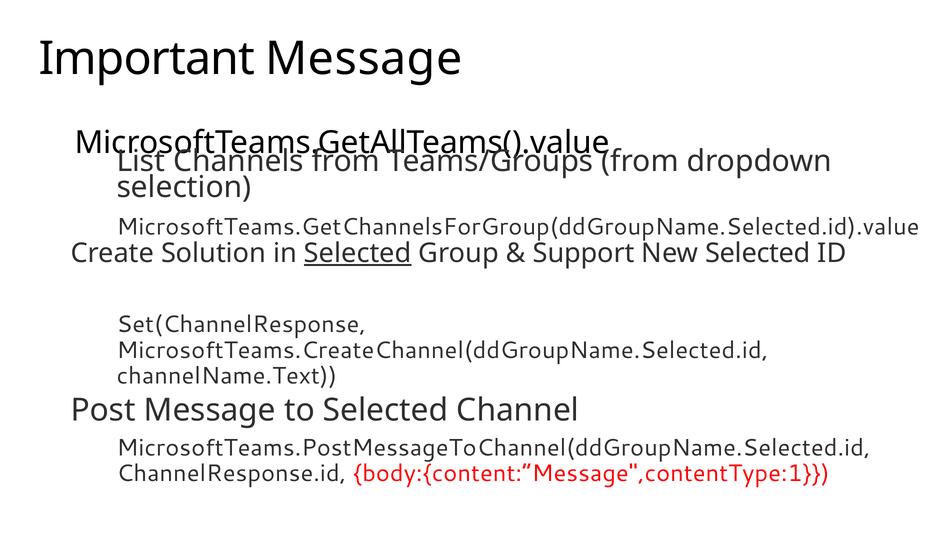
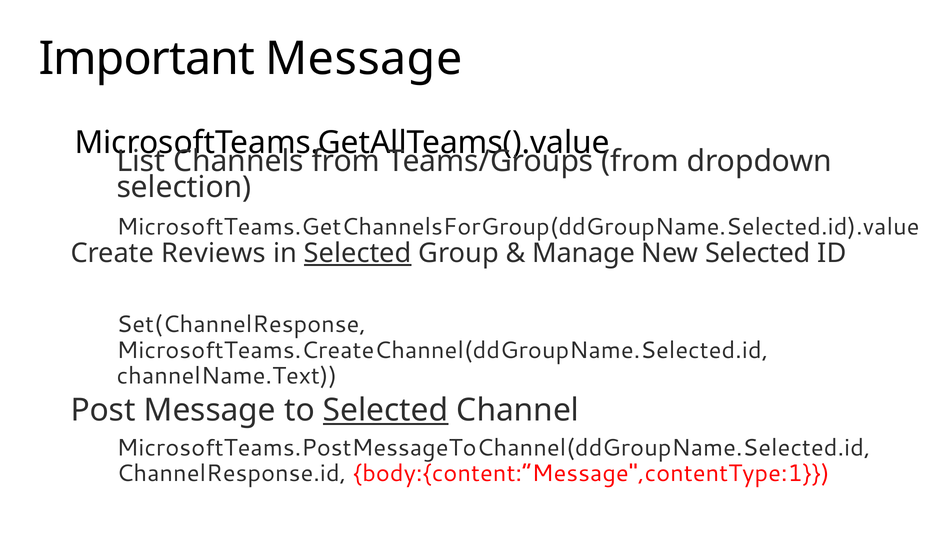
Solution: Solution -> Reviews (213, 253)
Support: Support -> Manage (584, 253)
Selected underline: none -> present (386, 410)
